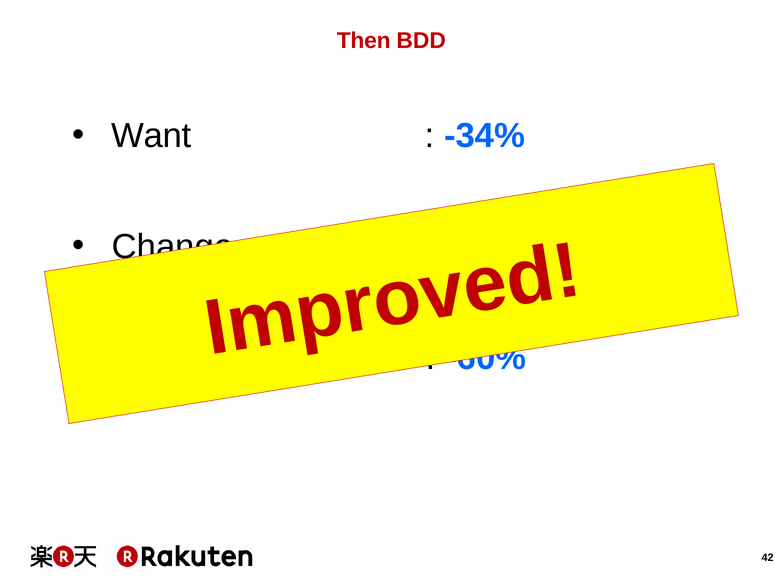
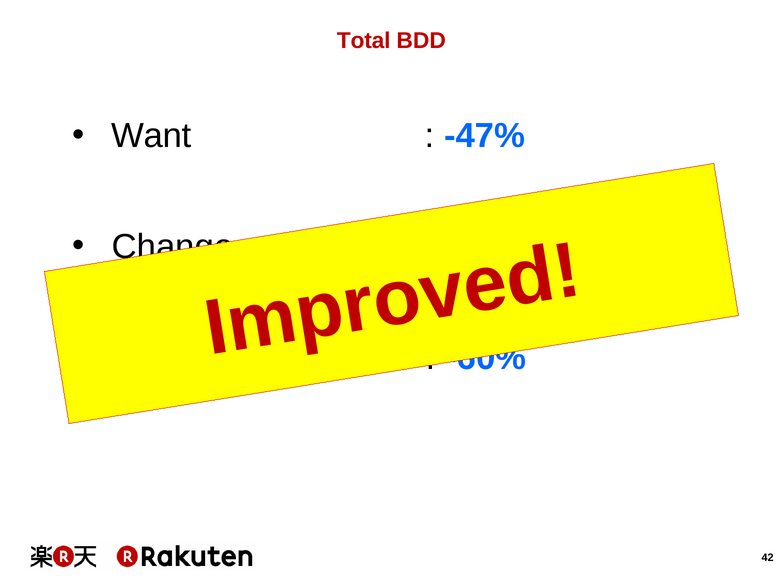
Then: Then -> Total (364, 41)
-34%: -34% -> -47% (485, 136)
